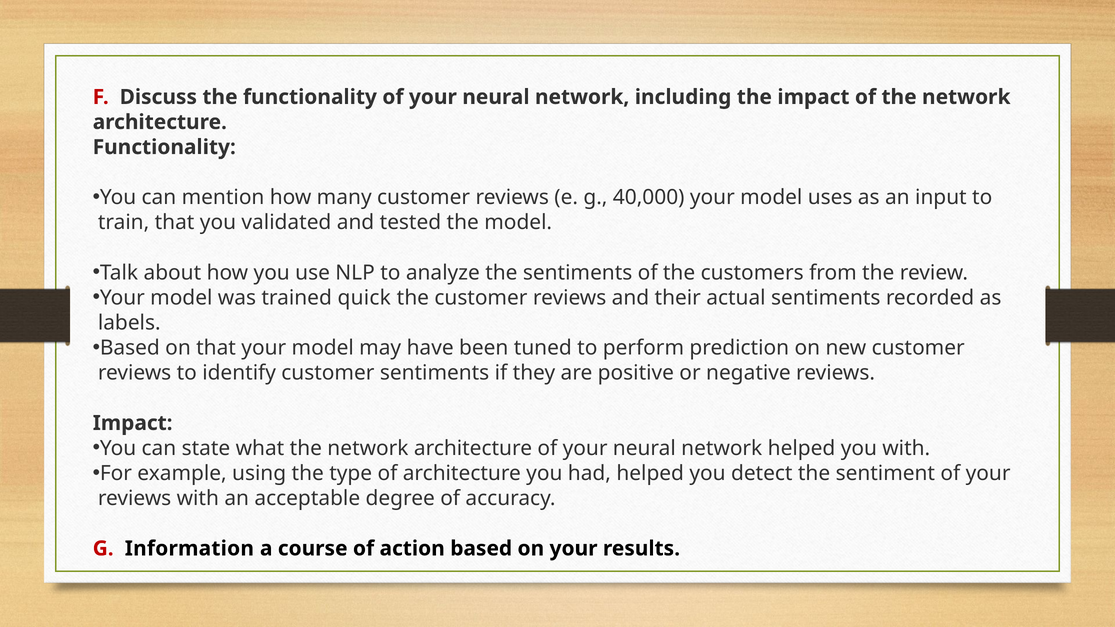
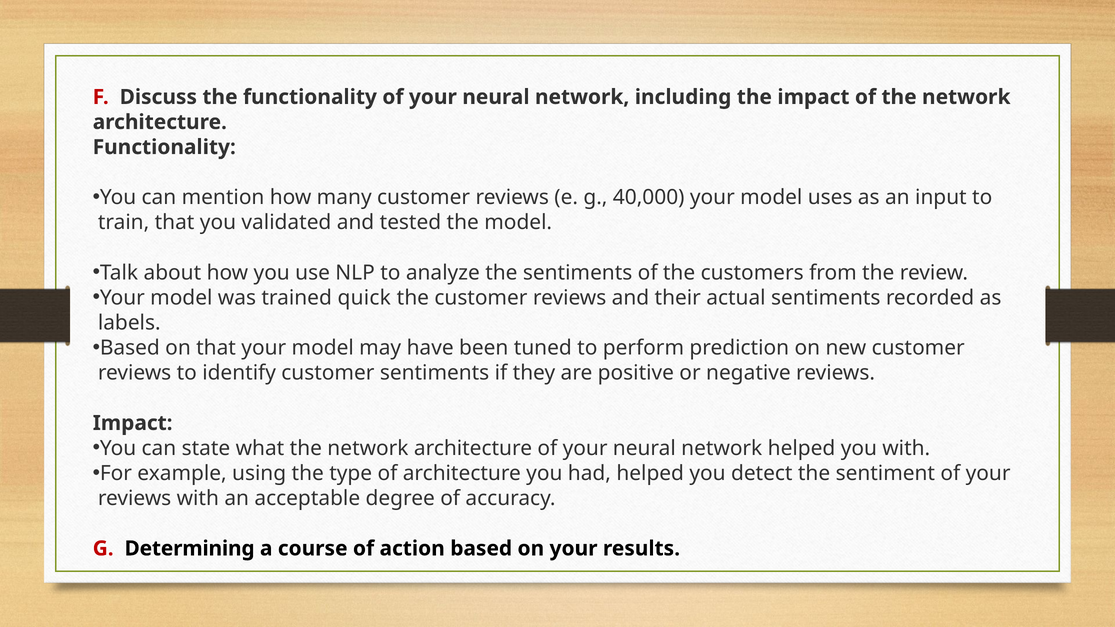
Information: Information -> Determining (190, 549)
